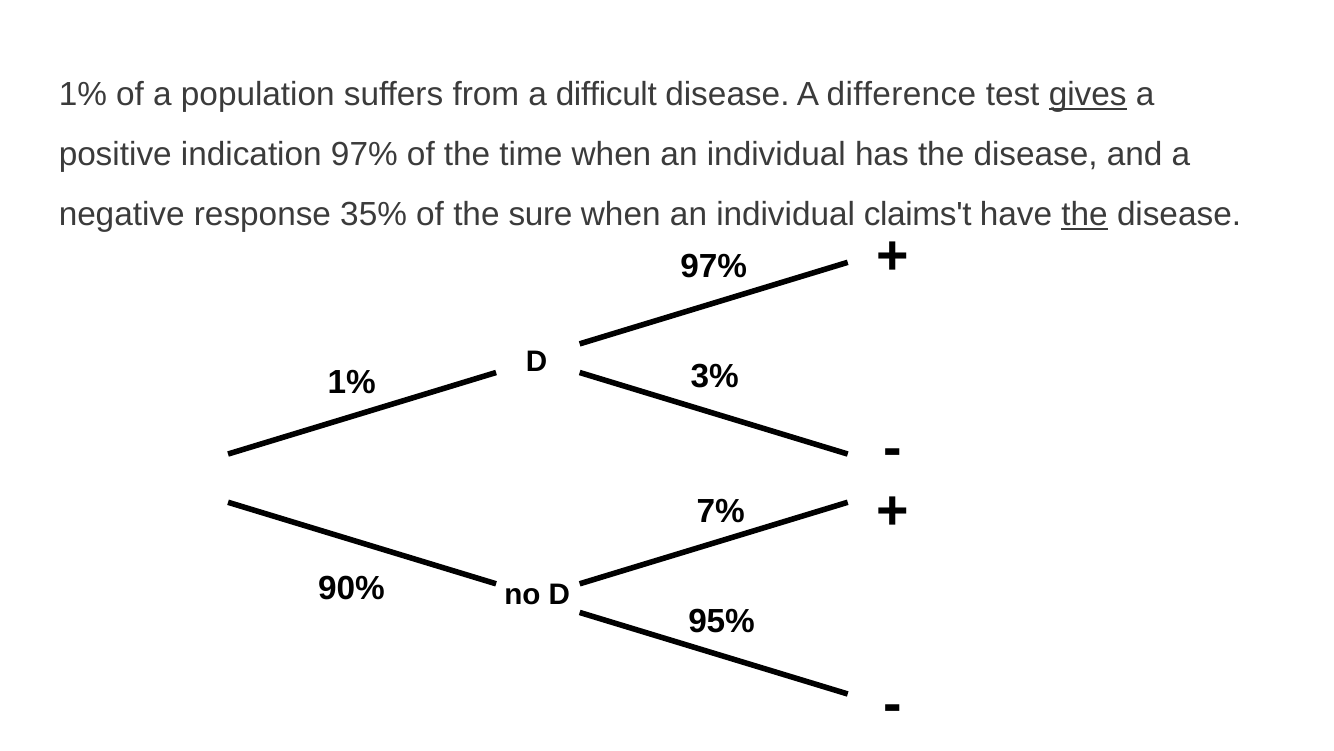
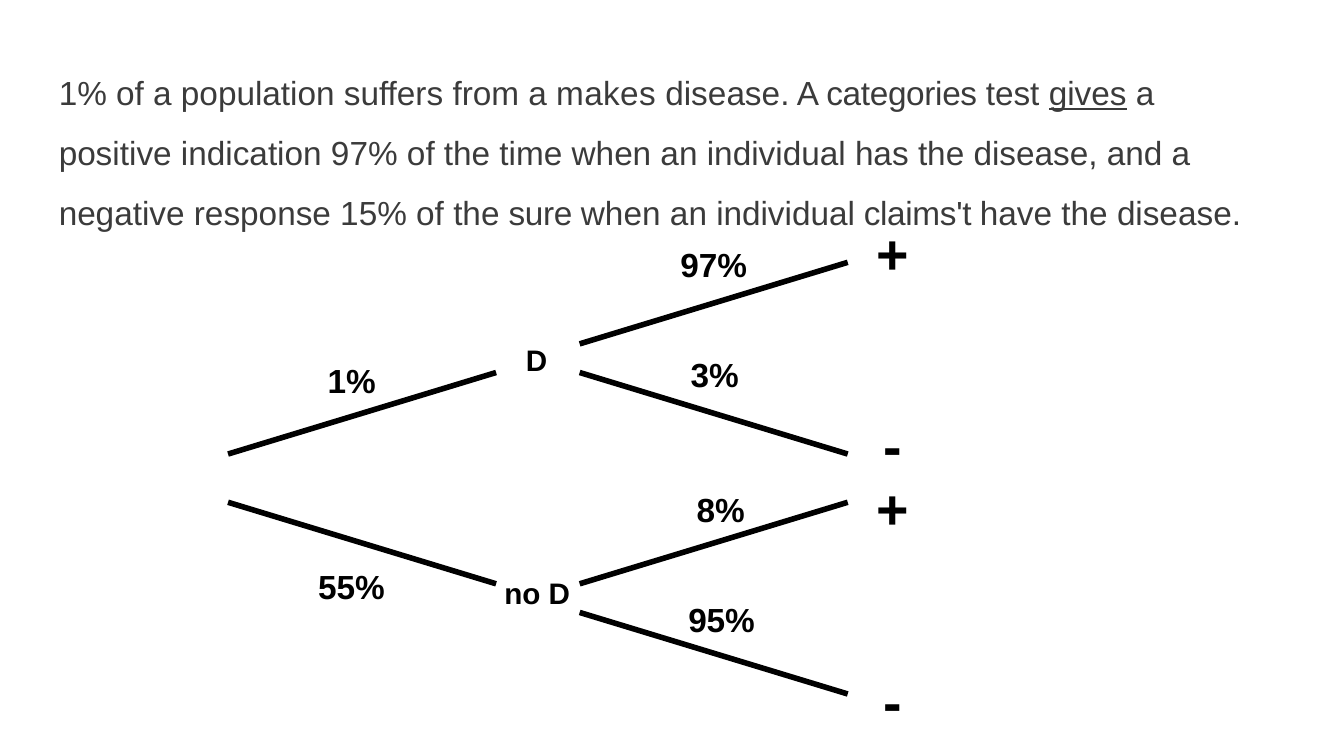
difficult: difficult -> makes (606, 94)
difference: difference -> categories (902, 94)
35%: 35% -> 15% (374, 214)
the underline: present -> none (1085, 214)
7%: 7% -> 8% (721, 511)
90%: 90% -> 55% (352, 588)
